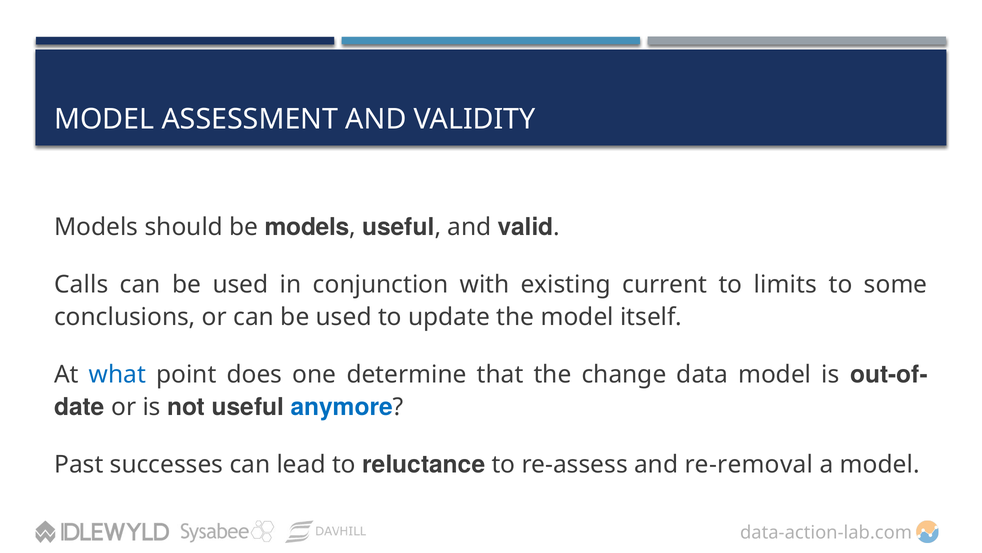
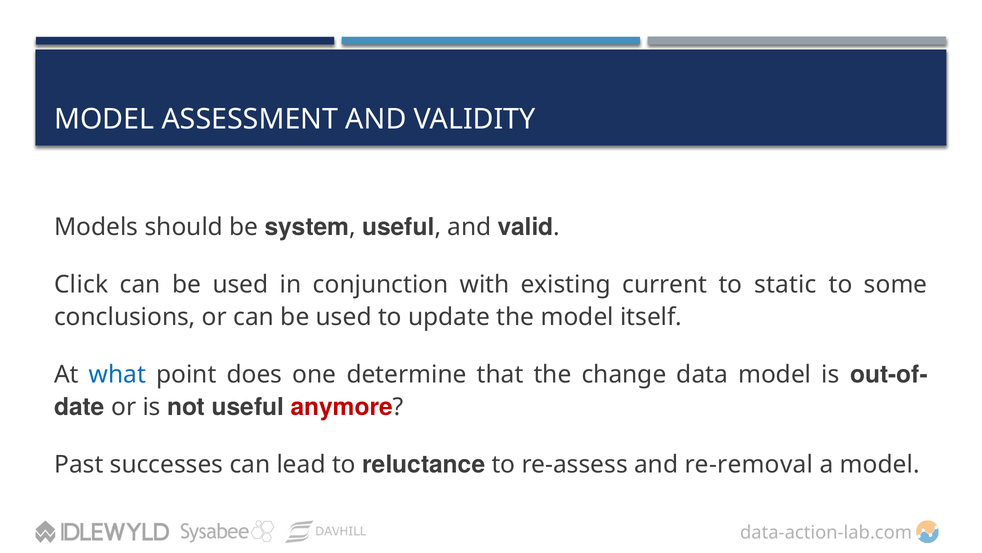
be models: models -> system (307, 227)
Calls: Calls -> Click (81, 284)
limits: limits -> static (785, 284)
anymore colour: blue -> red (342, 407)
